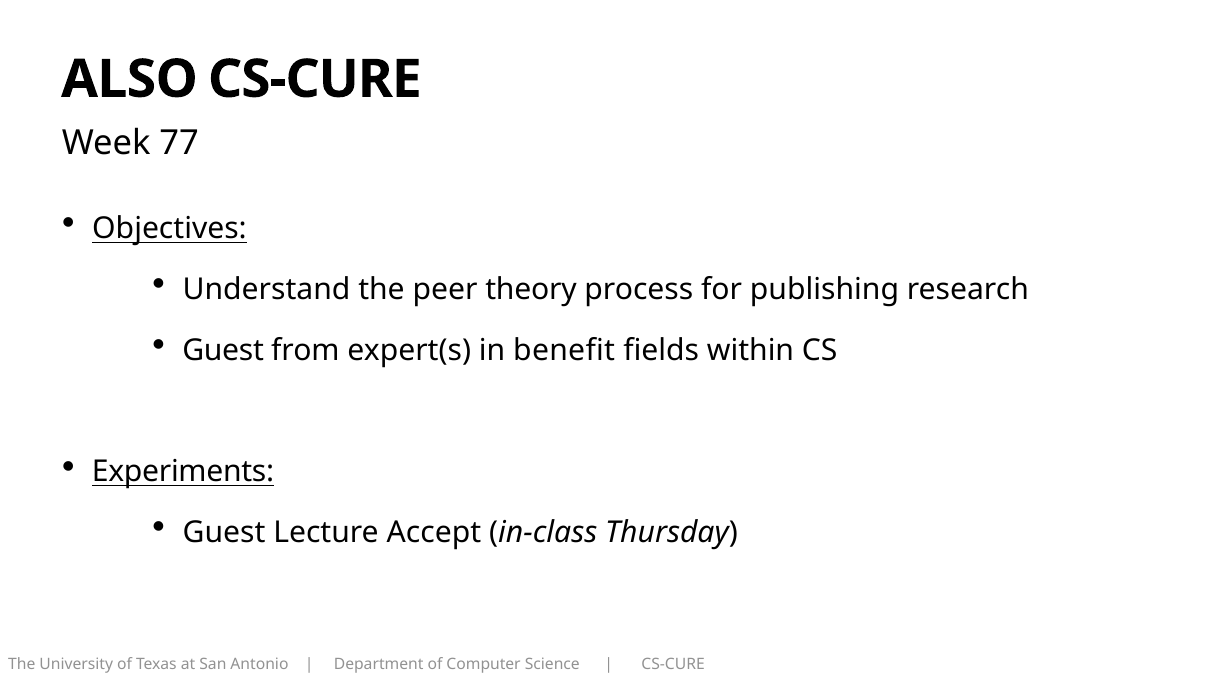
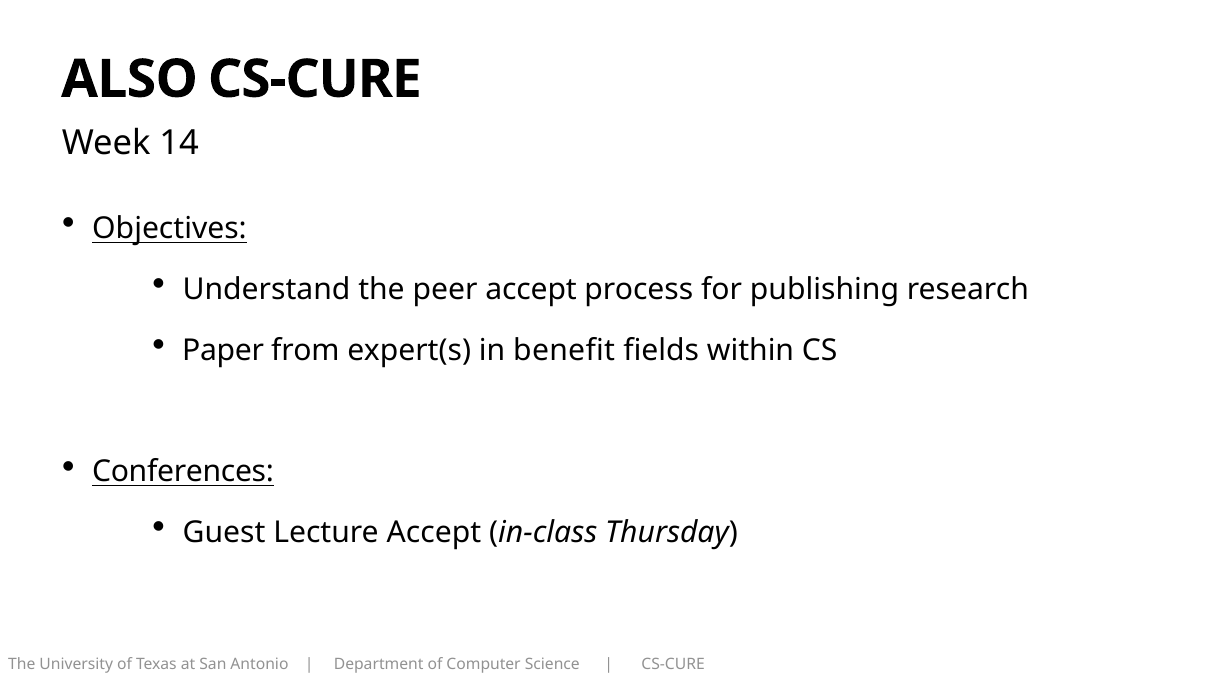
77: 77 -> 14 (179, 143)
peer theory: theory -> accept (531, 289)
Guest: Guest -> Paper (223, 350)
Experiments: Experiments -> Conferences (183, 472)
